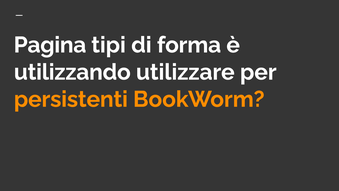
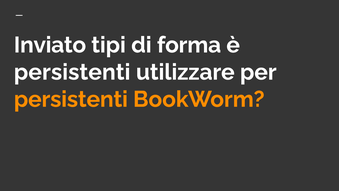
Pagina: Pagina -> Inviato (50, 45)
utilizzando: utilizzando -> persistenti (72, 72)
